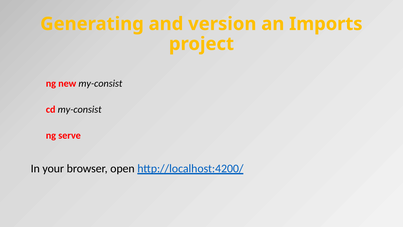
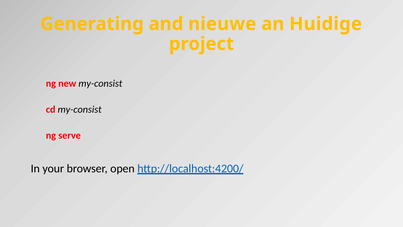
version: version -> nieuwe (222, 24)
Imports: Imports -> Huidige (326, 24)
